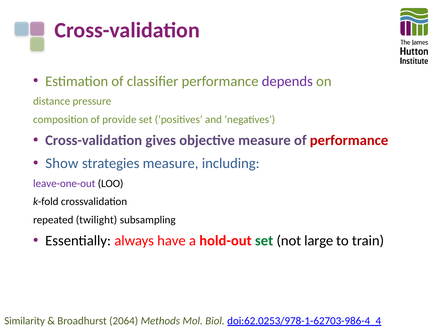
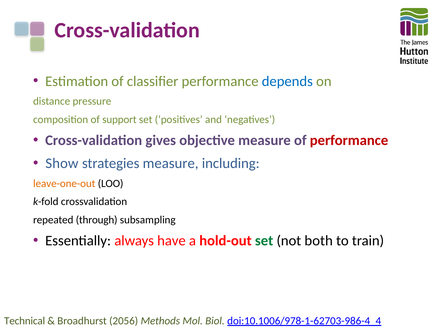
depends colour: purple -> blue (287, 81)
provide: provide -> support (119, 120)
leave-one-out colour: purple -> orange (64, 184)
twilight: twilight -> through (97, 220)
large: large -> both (319, 241)
Similarity: Similarity -> Technical (25, 321)
2064: 2064 -> 2056 (124, 321)
doi:62.0253/978-1-62703-986-4_4: doi:62.0253/978-1-62703-986-4_4 -> doi:10.1006/978-1-62703-986-4_4 (304, 321)
